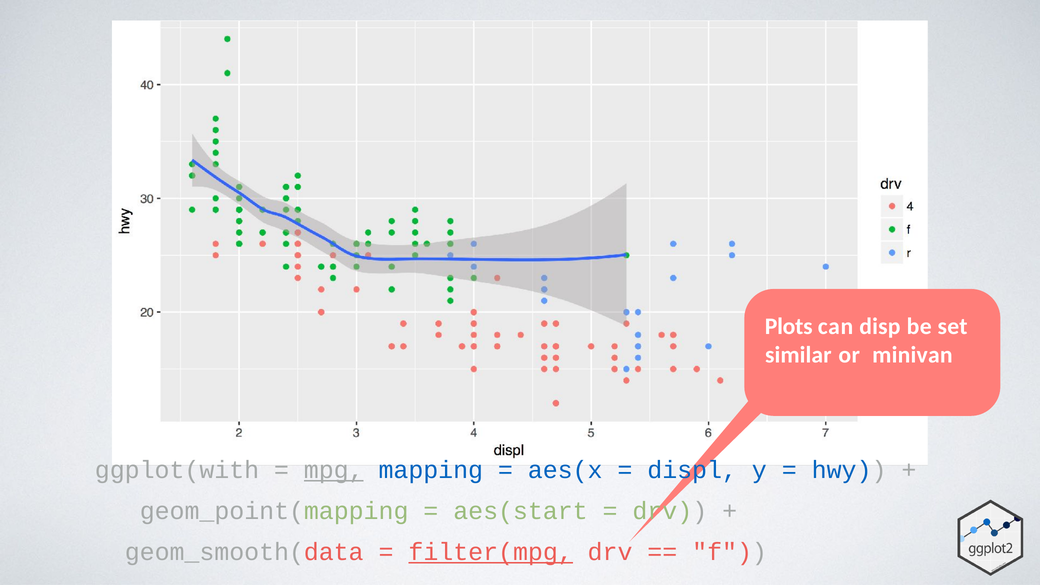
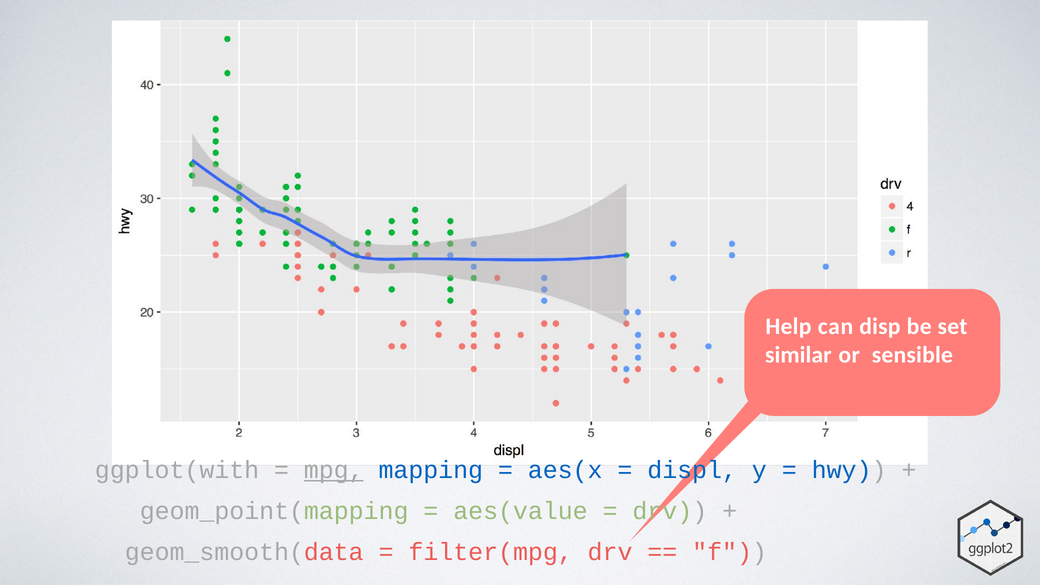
Plots: Plots -> Help (788, 326)
minivan: minivan -> sensible (912, 355)
aes(start: aes(start -> aes(value (520, 511)
filter(mpg underline: present -> none (491, 552)
